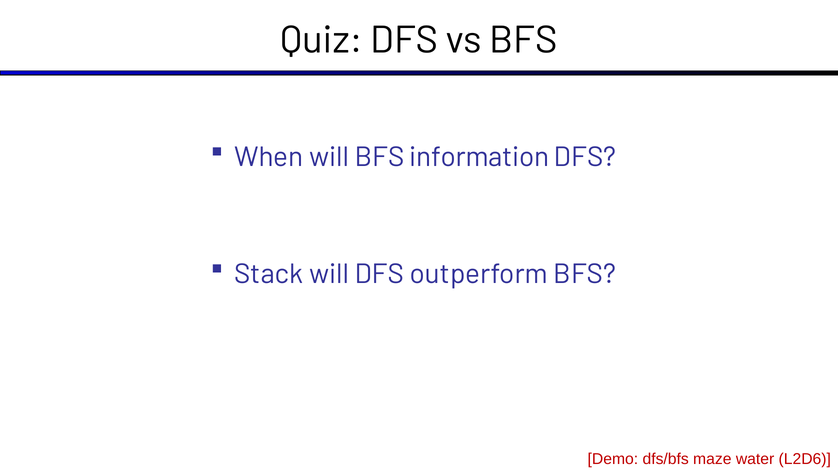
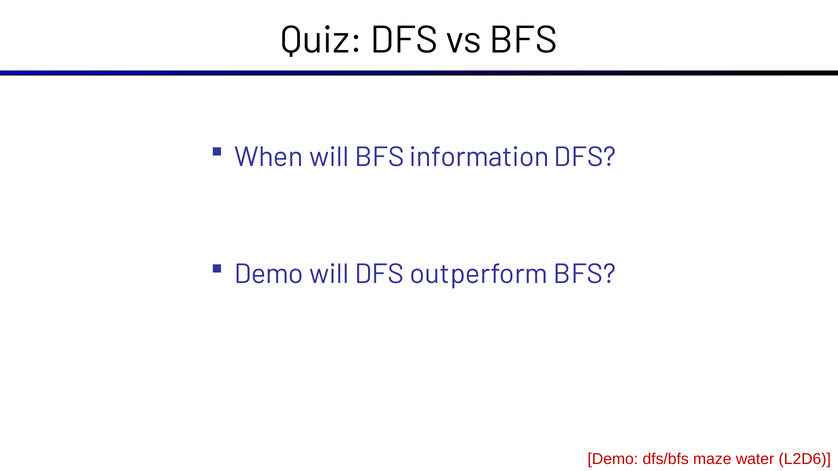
Stack: Stack -> Demo (269, 274)
